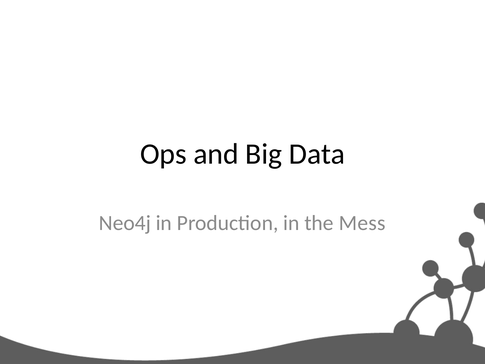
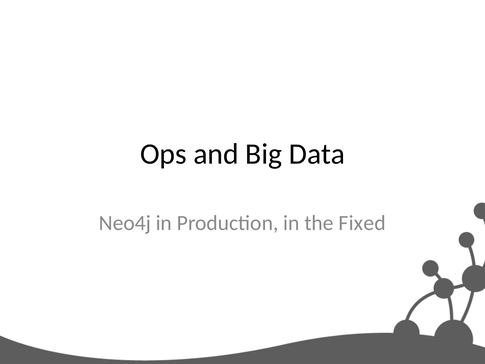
Mess: Mess -> Fixed (362, 223)
